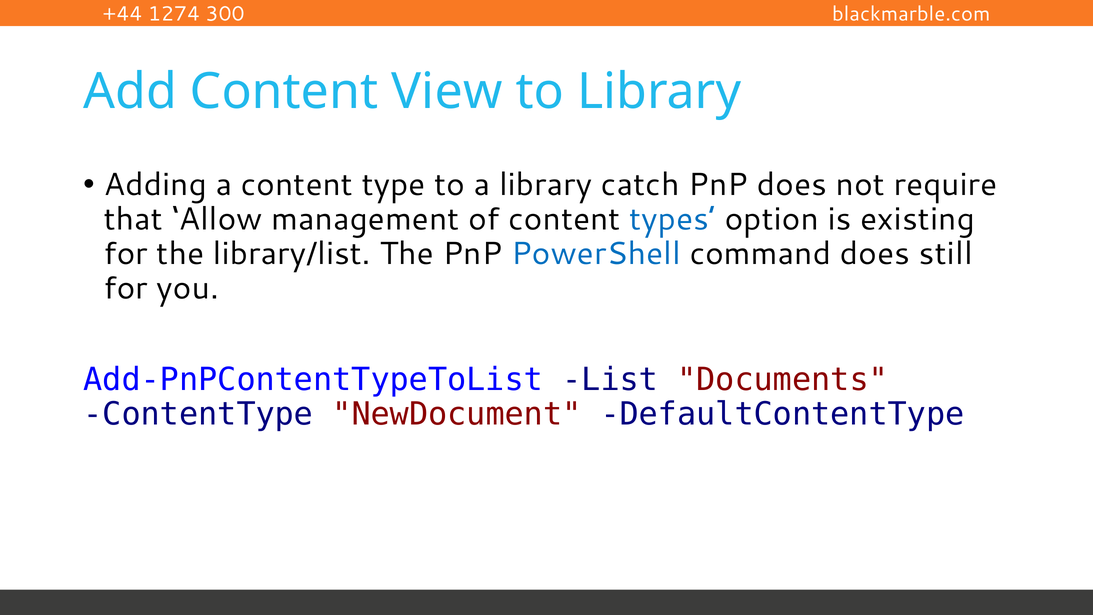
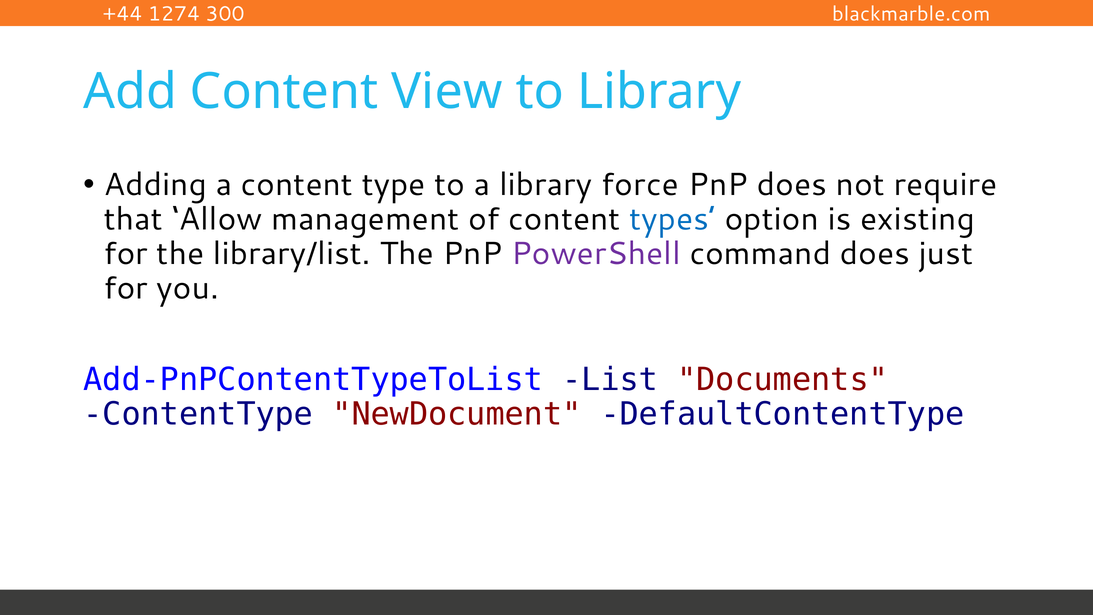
catch: catch -> force (640, 185)
PowerShell colour: blue -> purple (596, 254)
still: still -> just (946, 254)
